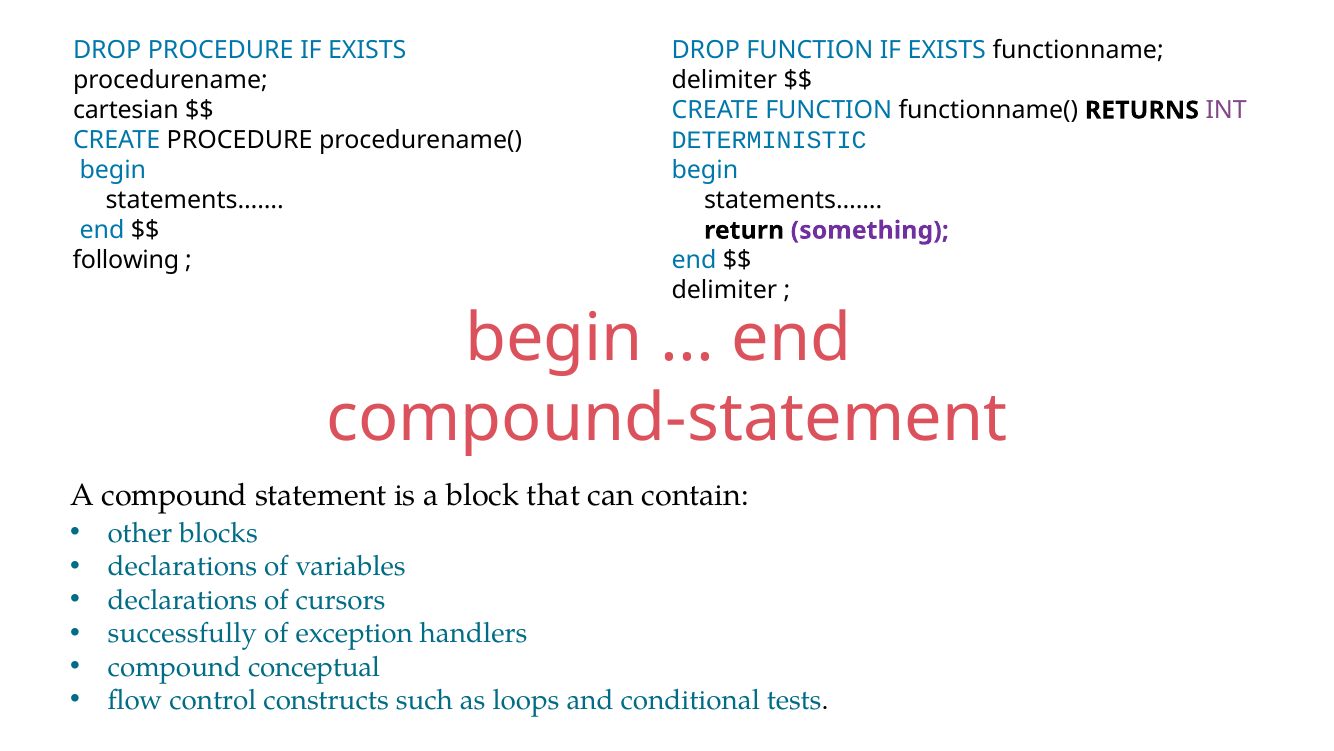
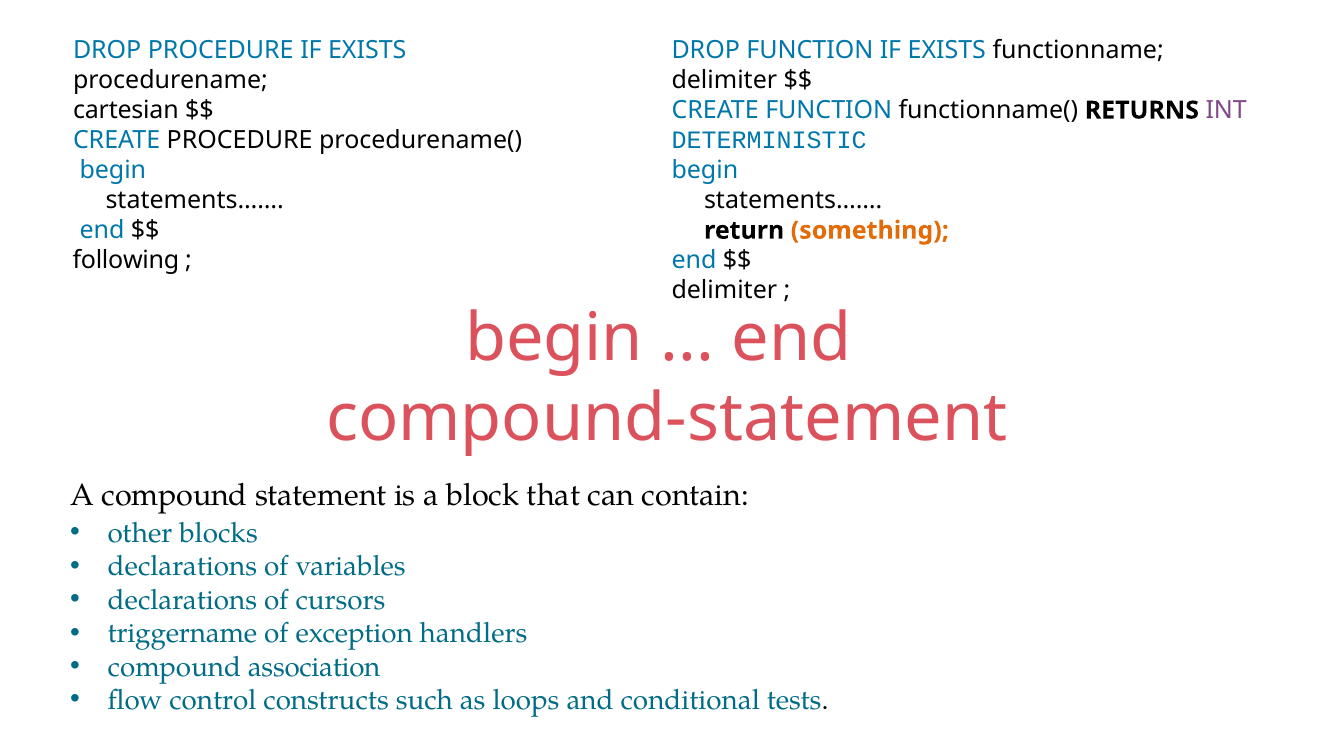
something colour: purple -> orange (870, 230)
successfully: successfully -> triggername (182, 633)
conceptual: conceptual -> association (314, 666)
